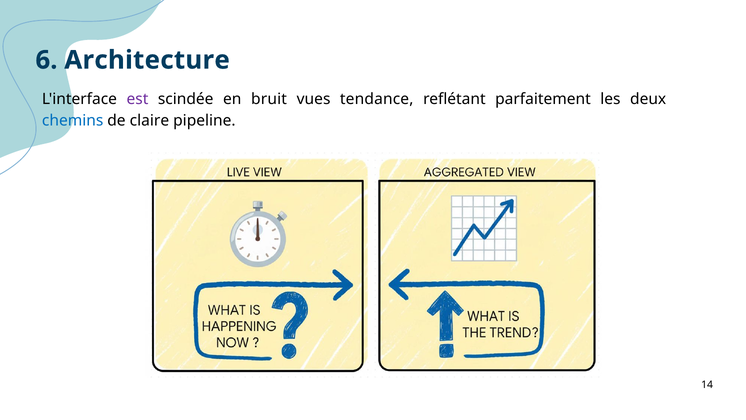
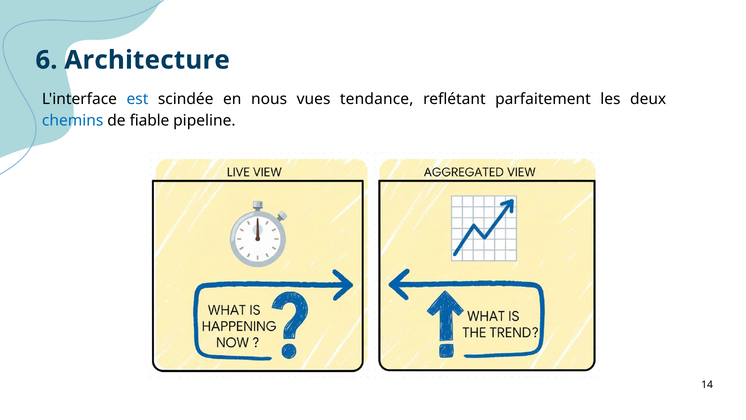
est colour: purple -> blue (137, 99)
bruit: bruit -> nous (269, 99)
claire: claire -> fiable (149, 121)
